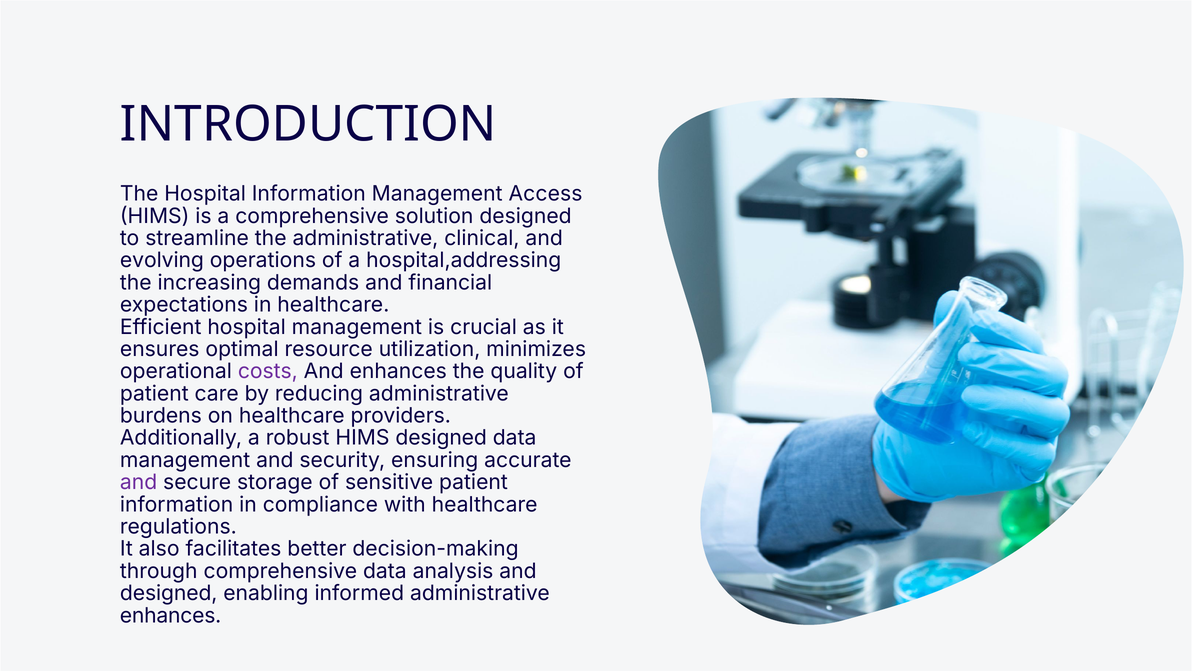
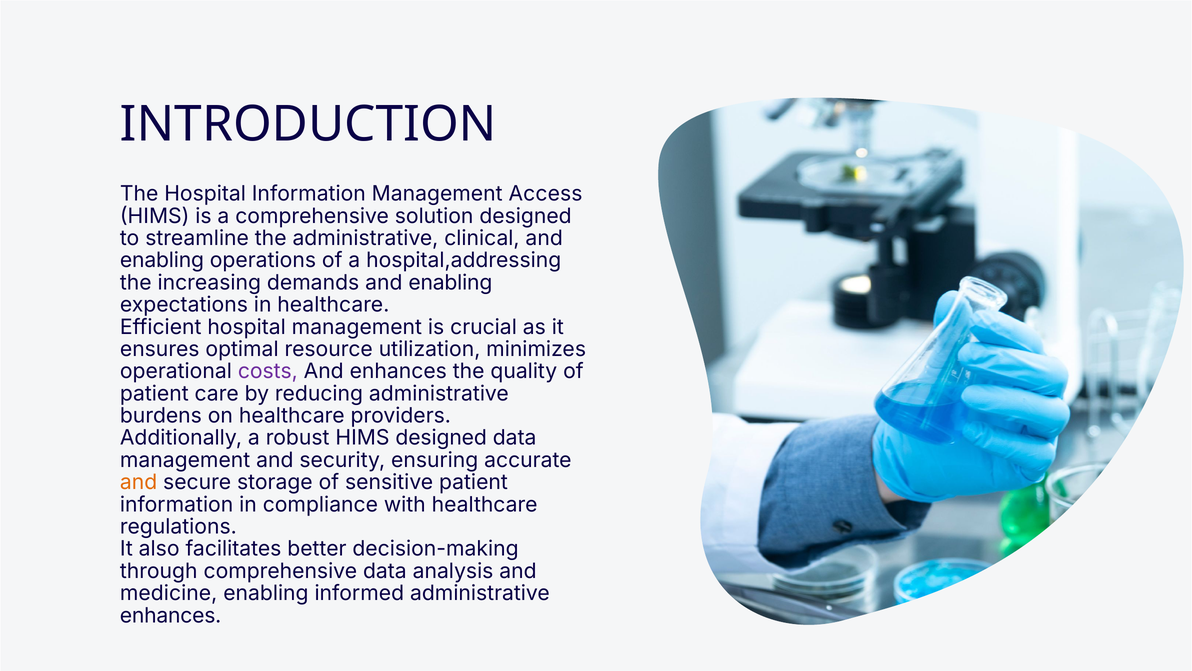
evolving: evolving -> enabling (162, 260)
demands and financial: financial -> enabling (450, 282)
and colour: purple -> orange (139, 482)
designed: designed -> medicine (169, 593)
